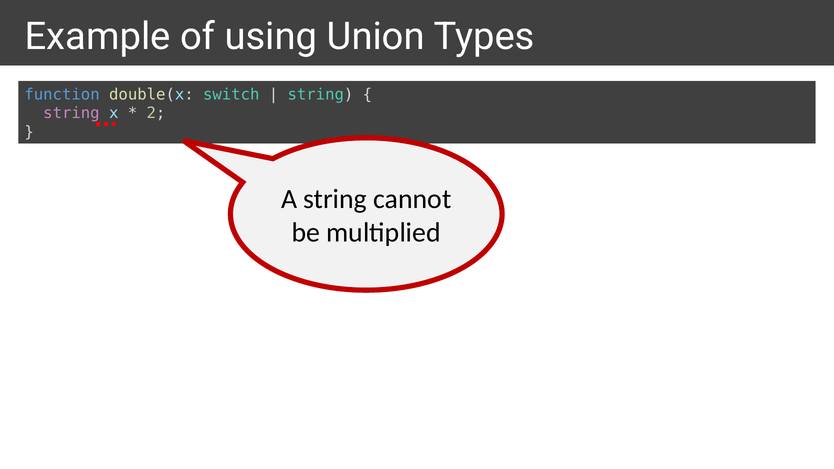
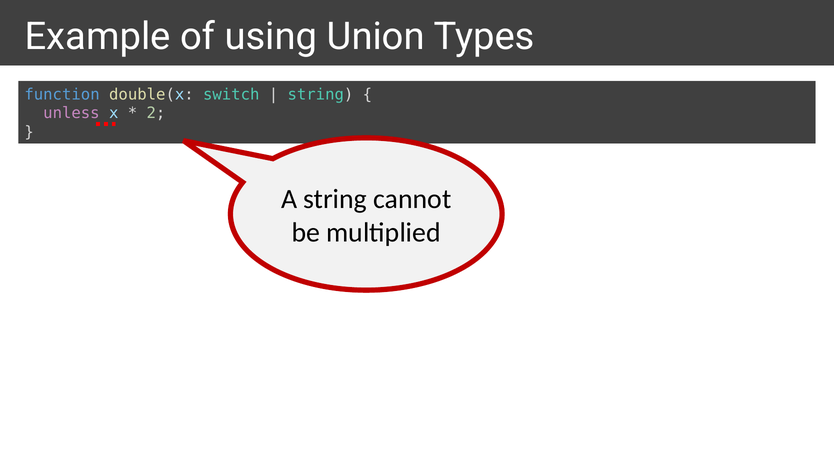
string: string -> unless (71, 113)
